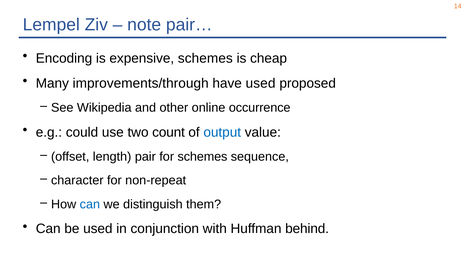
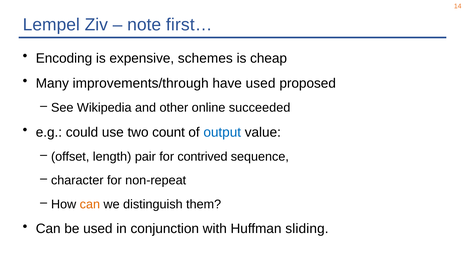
pair…: pair… -> first… (189, 25)
occurrence: occurrence -> succeeded (260, 108)
for schemes: schemes -> contrived (202, 156)
can colour: blue -> orange (90, 204)
behind: behind -> sliding (307, 228)
